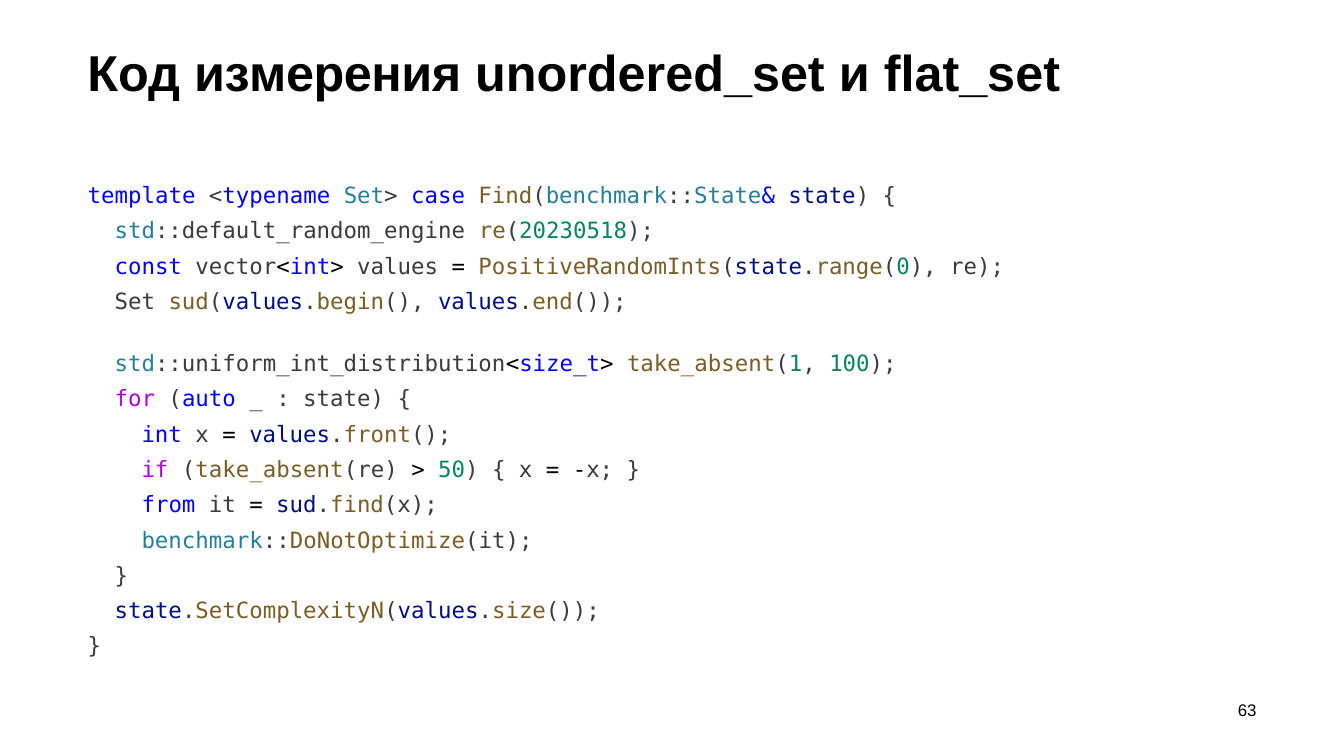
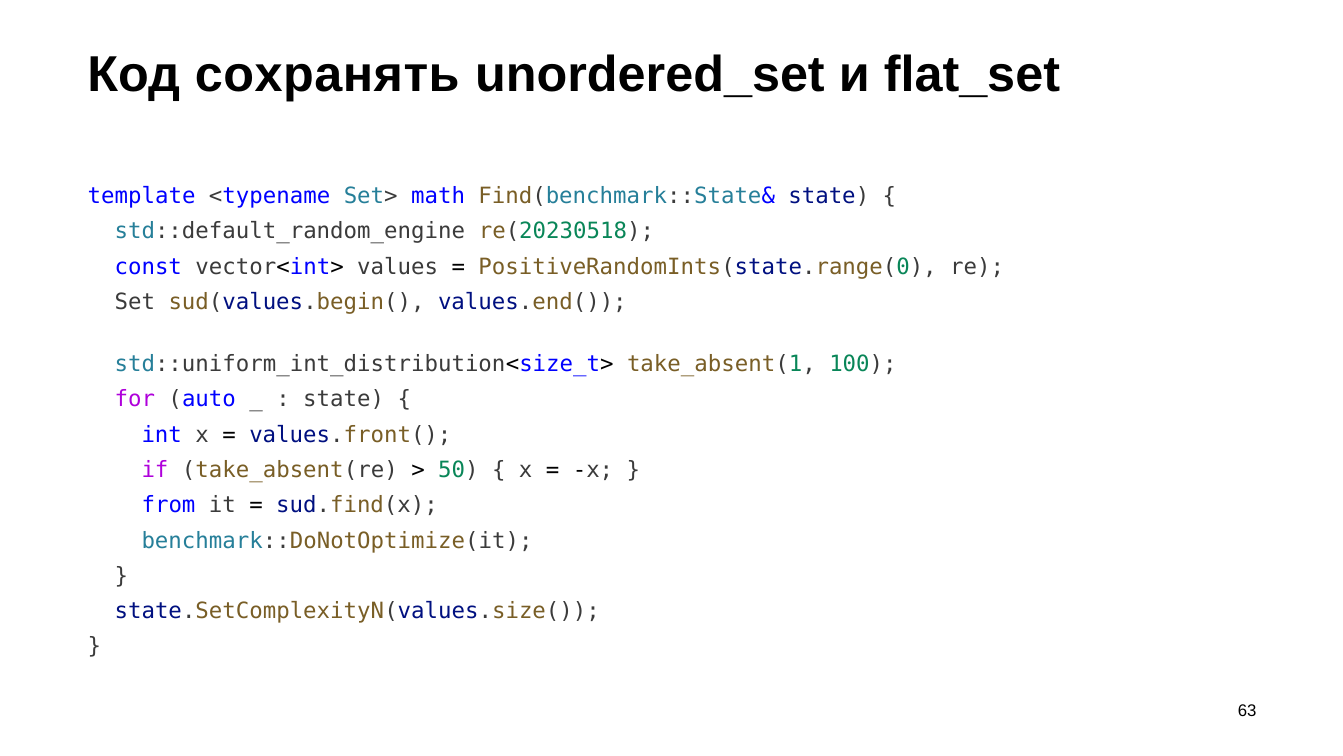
измерения: измерения -> сохранять (327, 75)
case: case -> math (438, 196)
